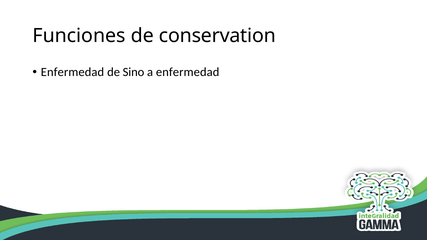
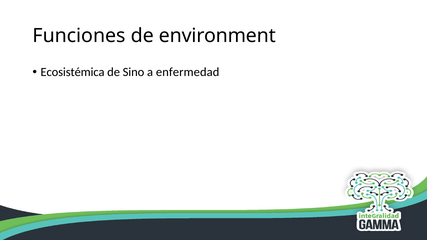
conservation: conservation -> environment (217, 36)
Enfermedad: Enfermedad -> Ecosistémica (73, 72)
